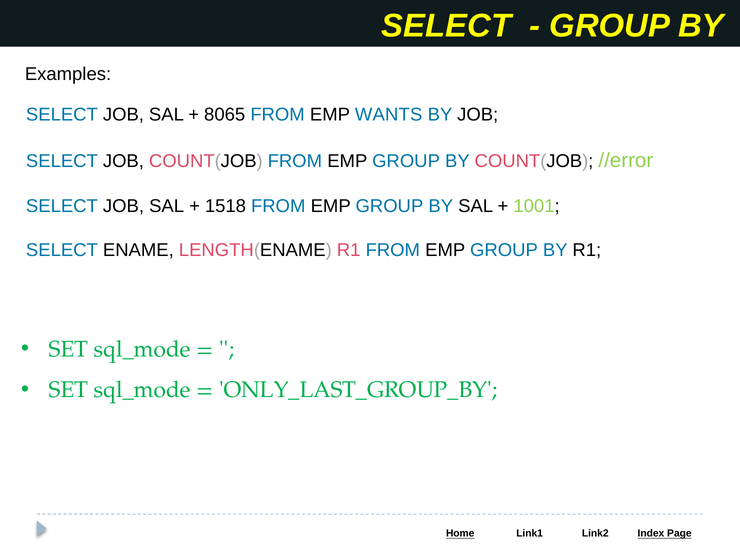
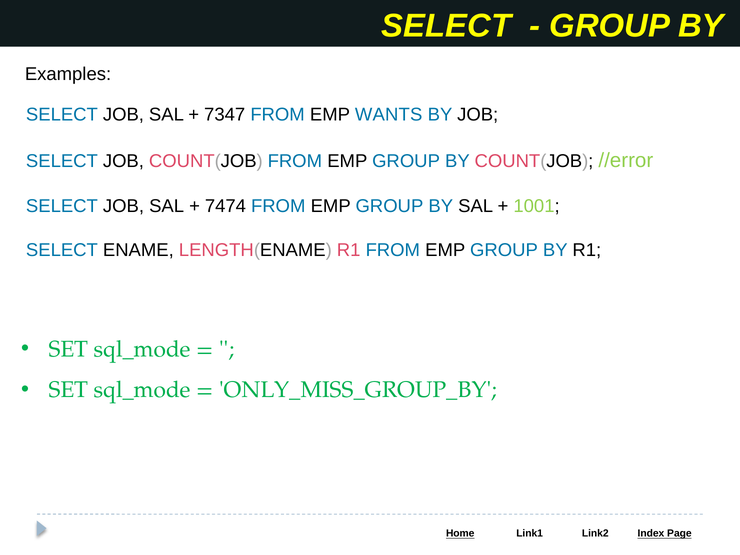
8065: 8065 -> 7347 (225, 115)
1518: 1518 -> 7474 (225, 206)
ONLY_LAST_GROUP_BY: ONLY_LAST_GROUP_BY -> ONLY_MISS_GROUP_BY (358, 390)
